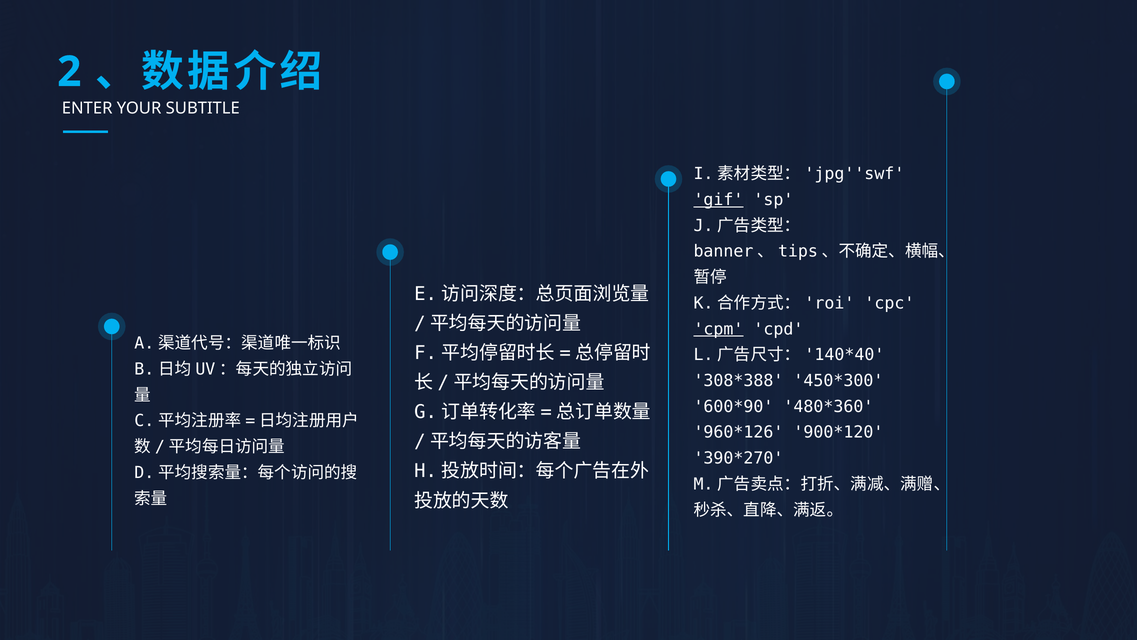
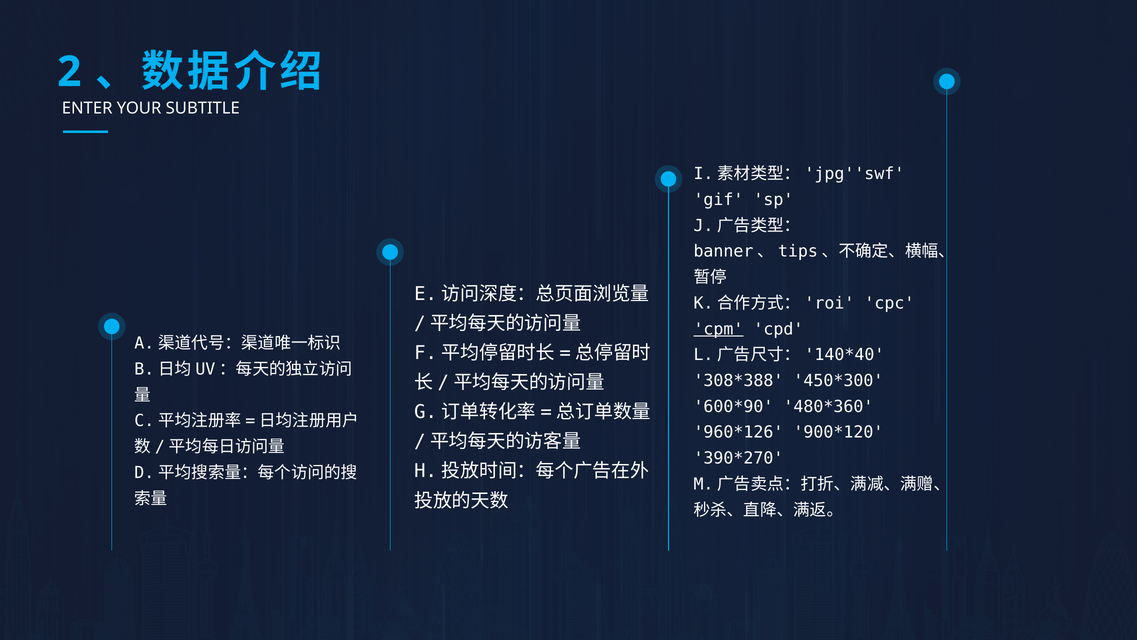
gif underline: present -> none (718, 200)
